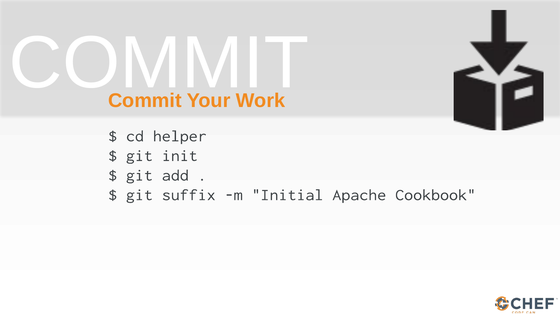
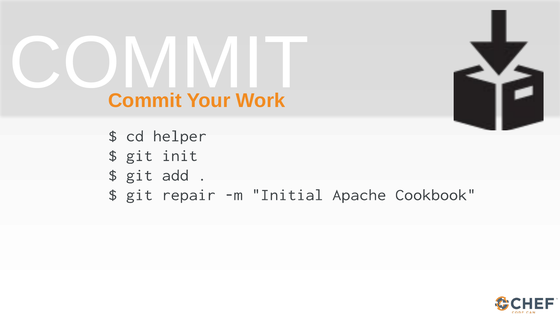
suffix: suffix -> repair (189, 195)
